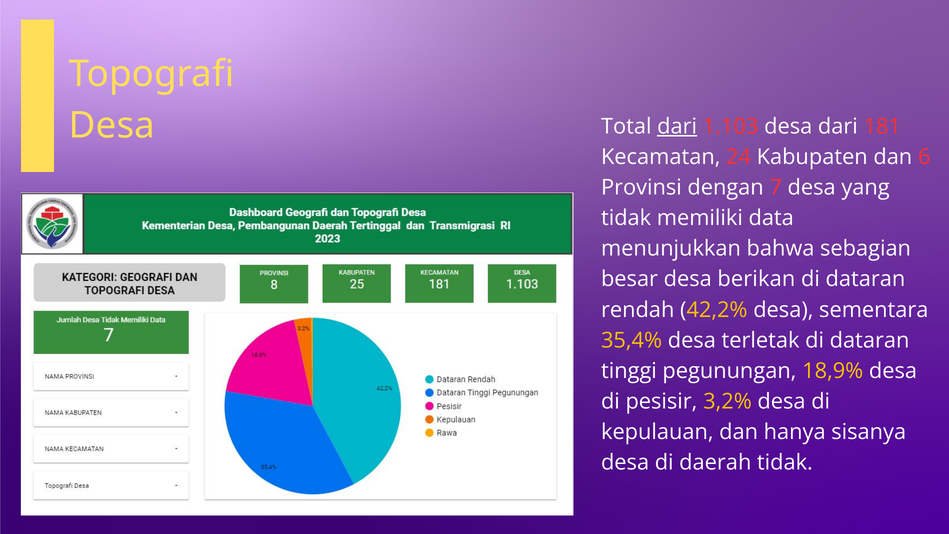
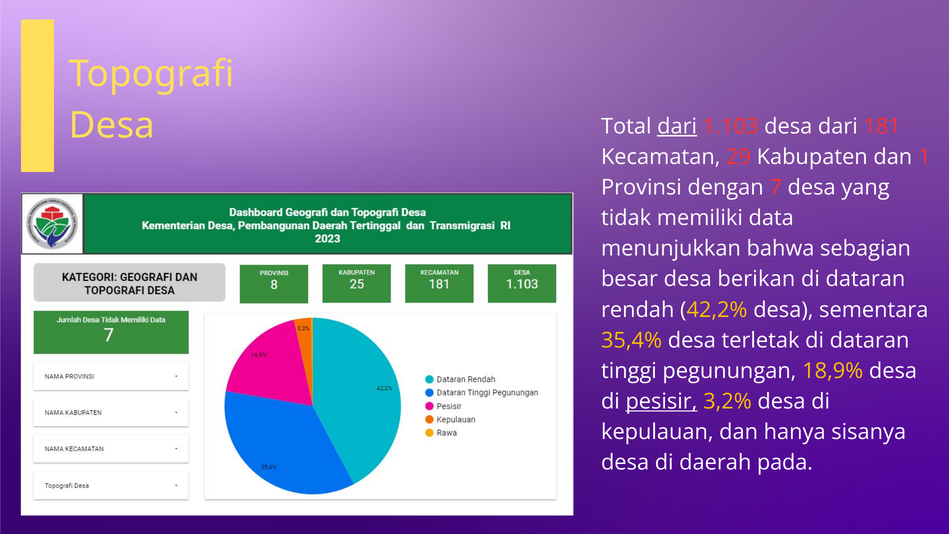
24: 24 -> 29 (739, 157)
6: 6 -> 1 (924, 157)
pesisir underline: none -> present (661, 401)
daerah tidak: tidak -> pada (785, 463)
